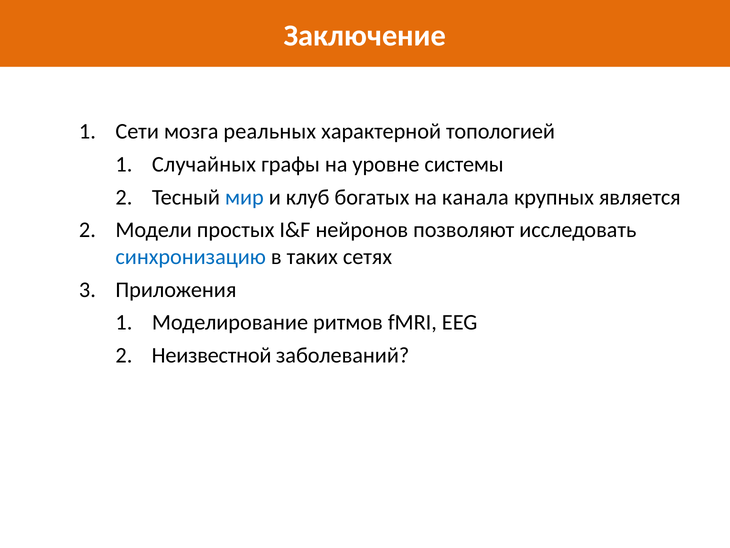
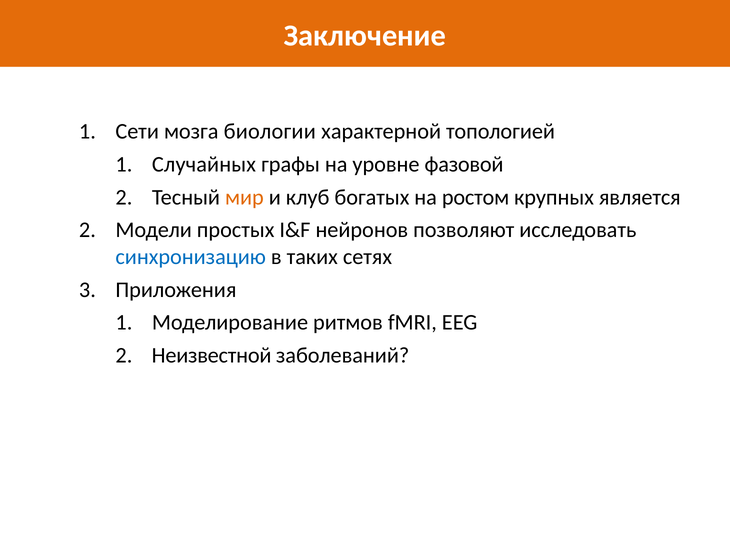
реальных: реальных -> биологии (270, 131)
системы: системы -> фазовой (464, 164)
мир colour: blue -> orange (244, 197)
канала: канала -> ростом (476, 197)
